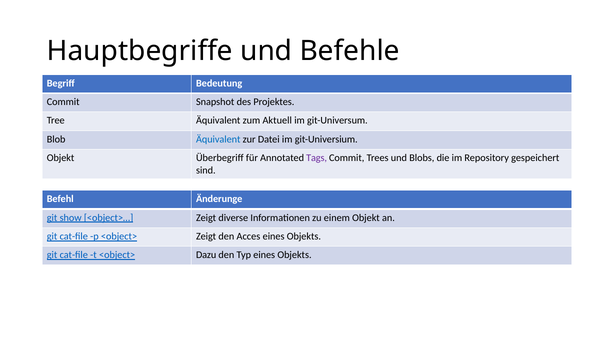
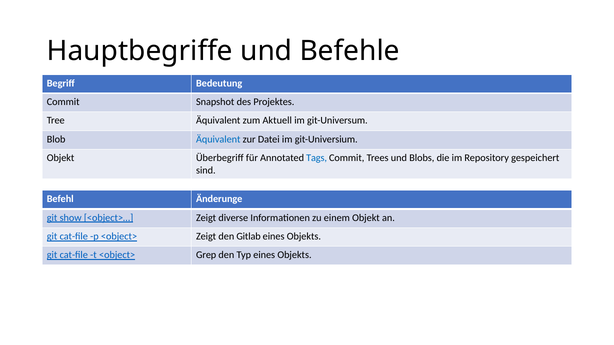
Tags colour: purple -> blue (317, 158)
Acces: Acces -> Gitlab (249, 237)
Dazu: Dazu -> Grep (206, 255)
